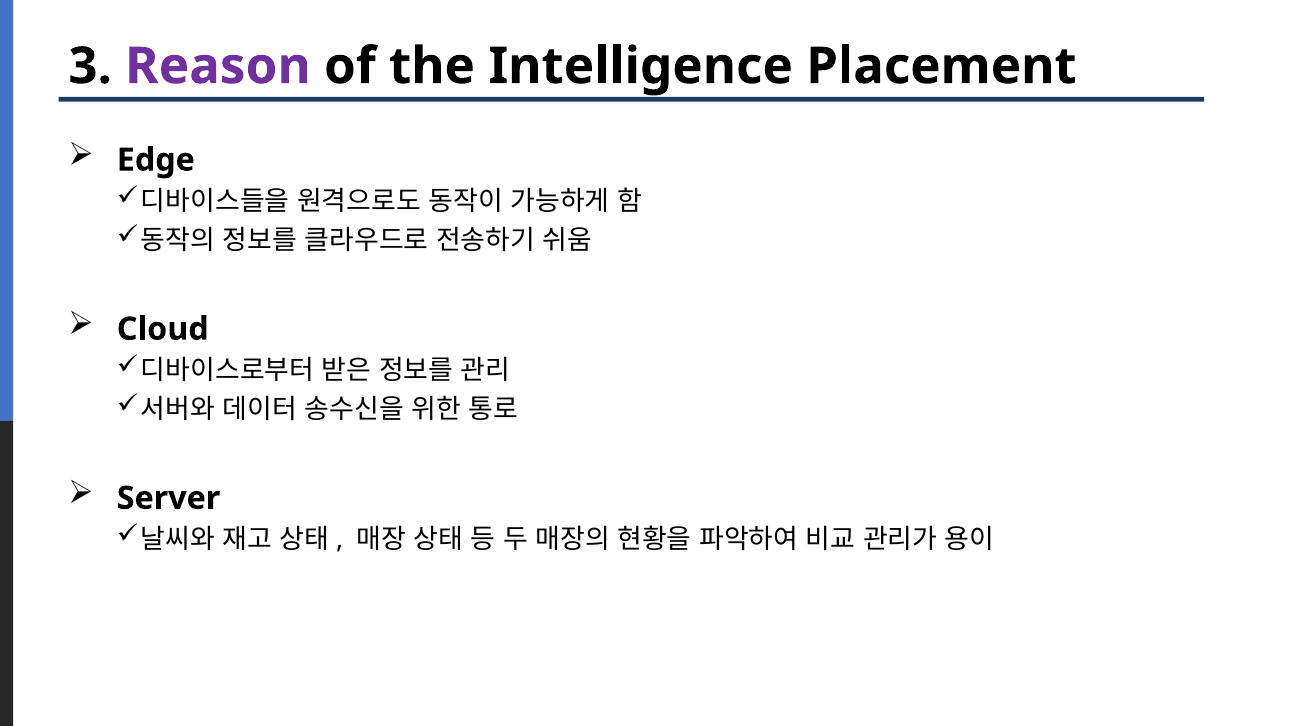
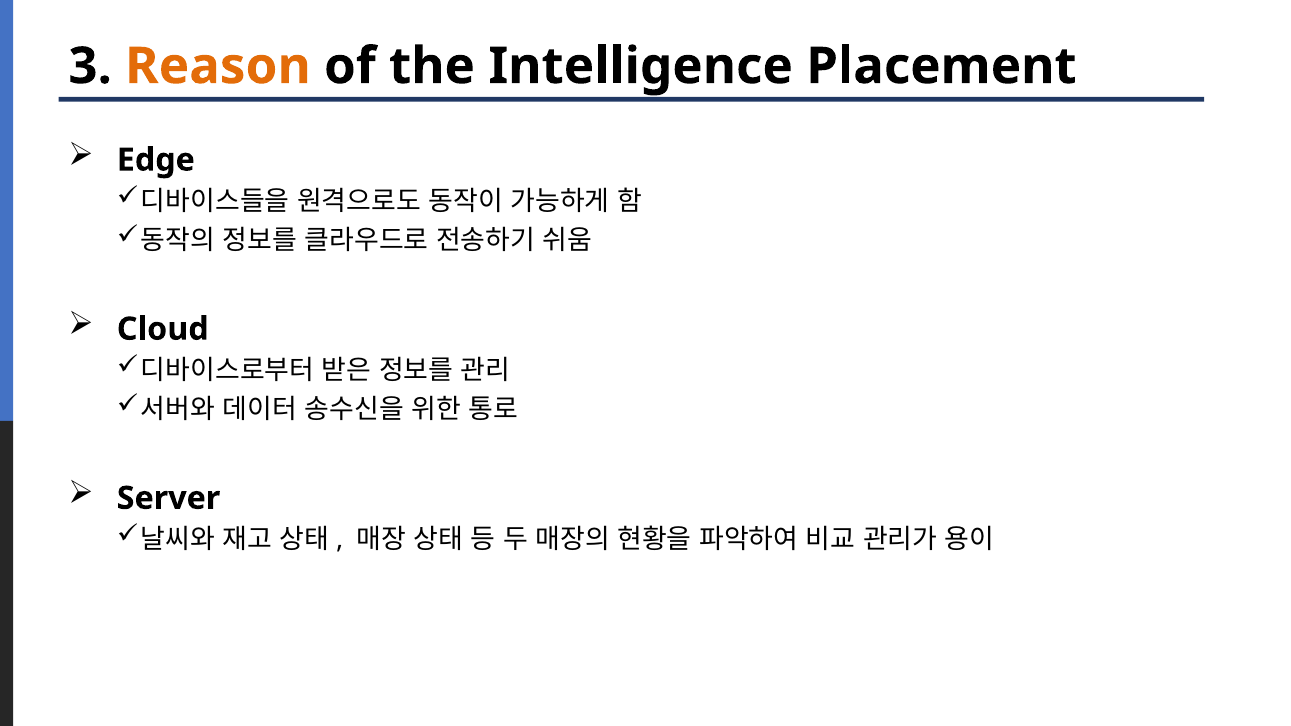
Reason colour: purple -> orange (218, 66)
